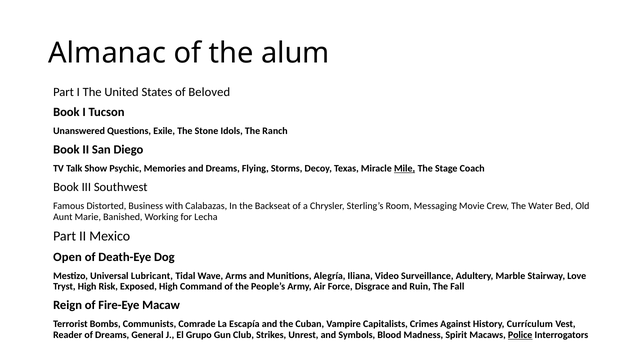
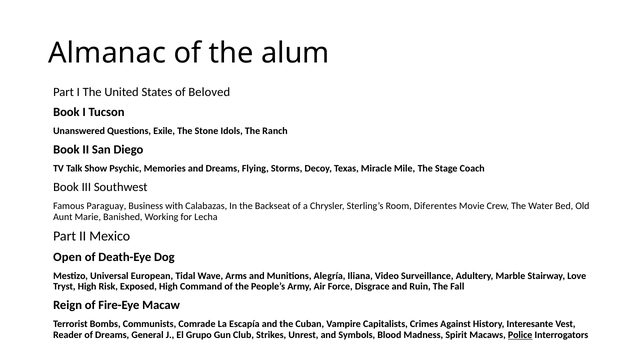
Mile underline: present -> none (405, 168)
Distorted: Distorted -> Paraguay (106, 206)
Messaging: Messaging -> Diferentes (435, 206)
Lubricant: Lubricant -> European (152, 276)
Currículum: Currículum -> Interesante (530, 324)
